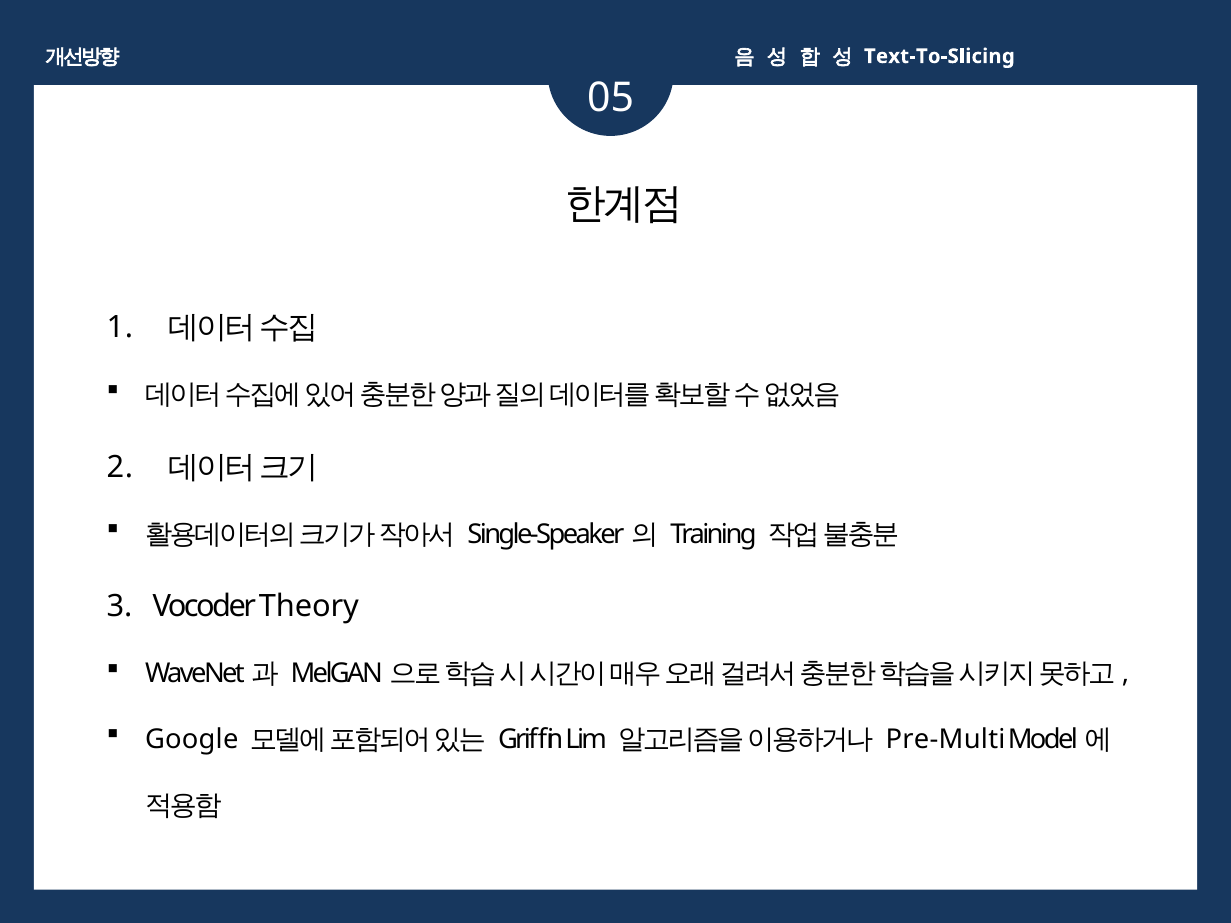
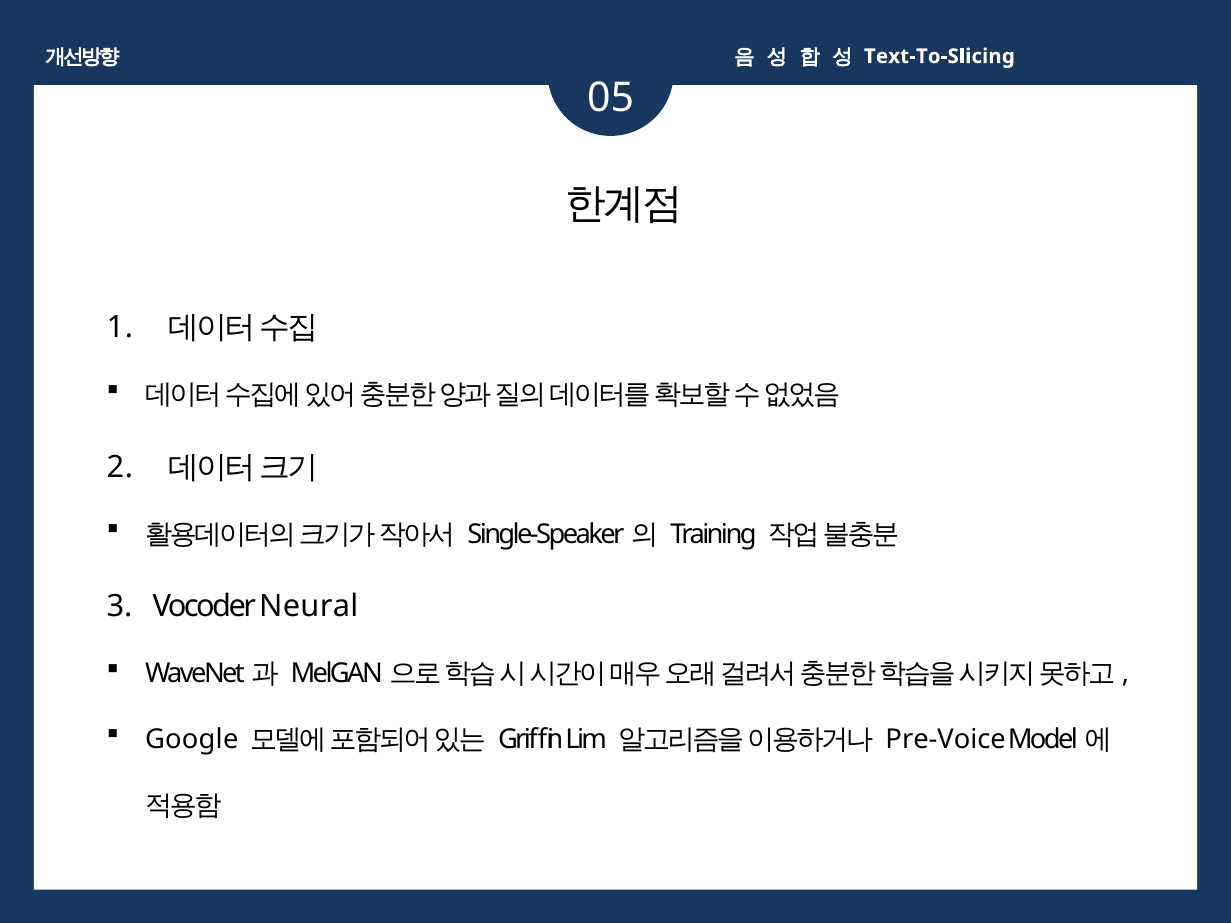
Theory: Theory -> Neural (309, 607)
Pre-Multi: Pre-Multi -> Pre-Voice (946, 740)
